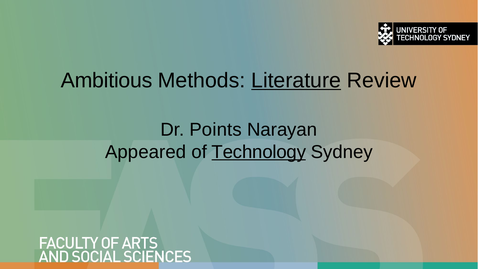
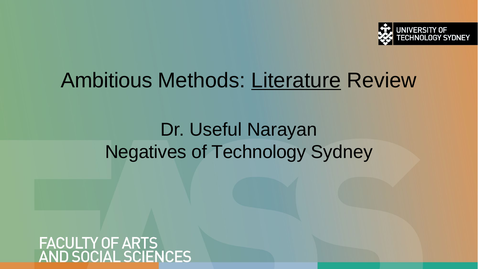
Points: Points -> Useful (216, 130)
Appeared: Appeared -> Negatives (146, 152)
Technology underline: present -> none (259, 152)
